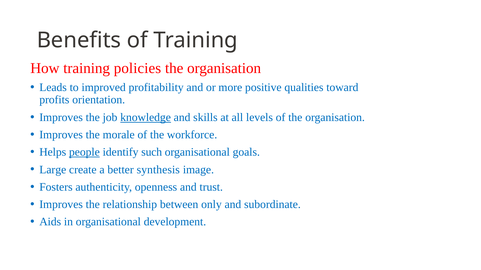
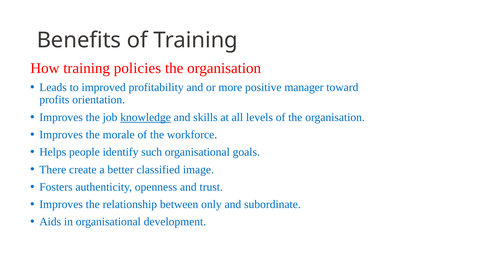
qualities: qualities -> manager (304, 88)
people underline: present -> none (84, 152)
Large: Large -> There (53, 170)
synthesis: synthesis -> classified (158, 170)
